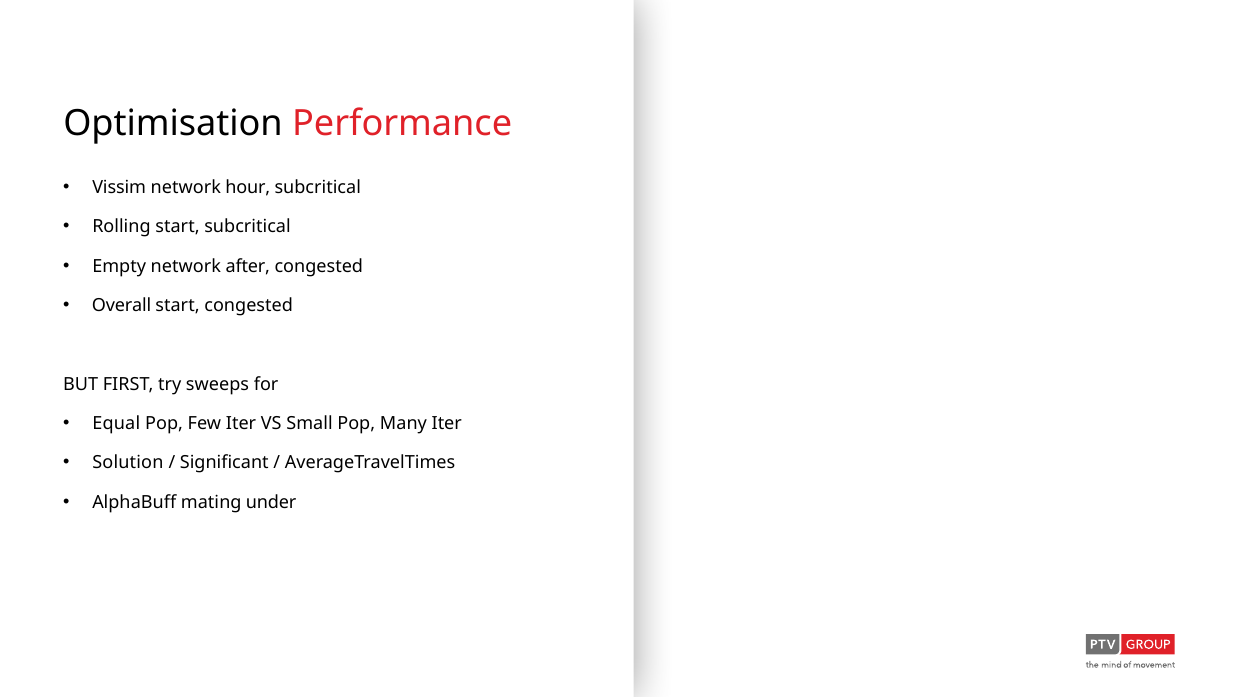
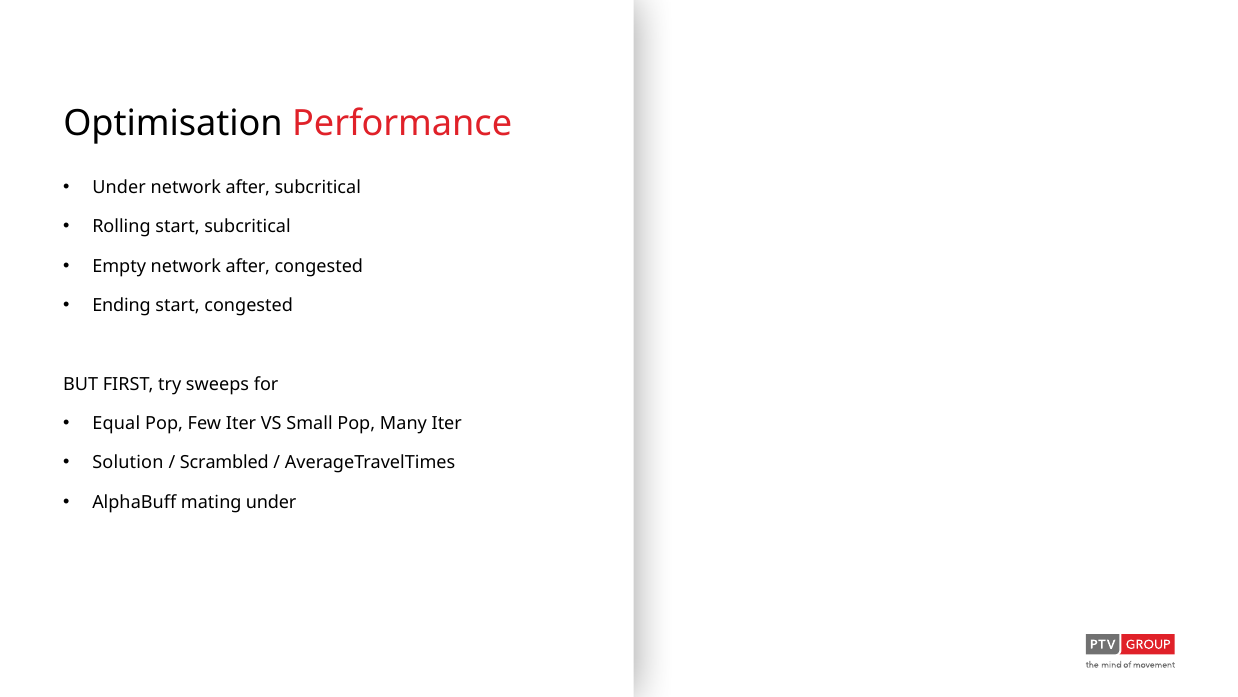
Vissim: Vissim -> Under (119, 187)
hour: hour -> after (248, 187)
Overall: Overall -> Ending (122, 305)
Significant: Significant -> Scrambled (224, 462)
